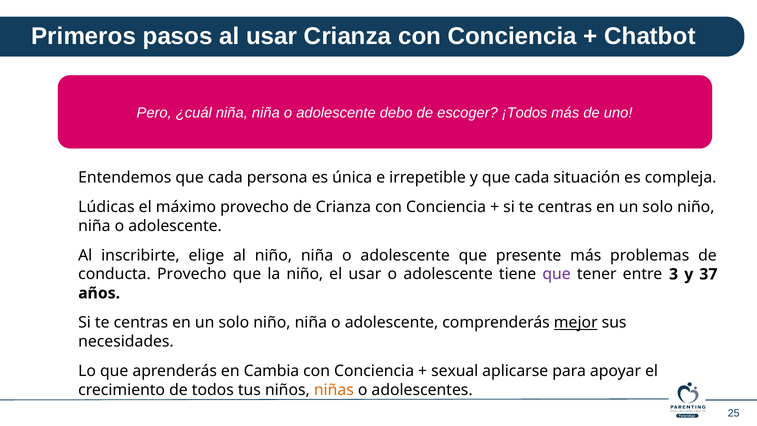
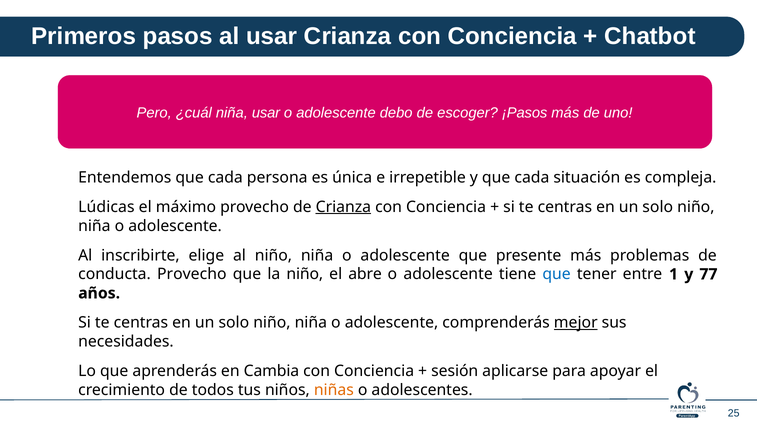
niña niña: niña -> usar (266, 113)
¡Todos: ¡Todos -> ¡Pasos (525, 113)
Crianza underline: none -> present (343, 207)
el usar: usar -> abre (365, 274)
que colour: purple -> blue (557, 274)
3: 3 -> 1 (674, 274)
37: 37 -> 77 (708, 274)
sexual: sexual -> sesión (455, 371)
